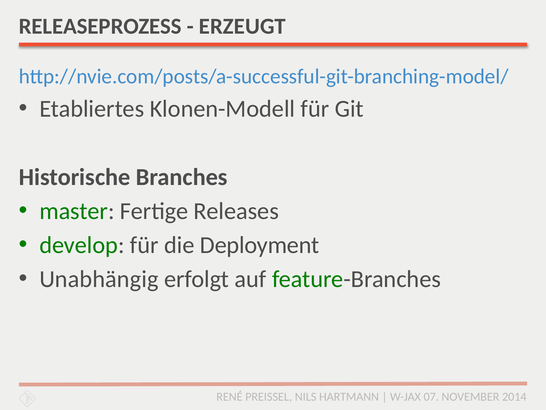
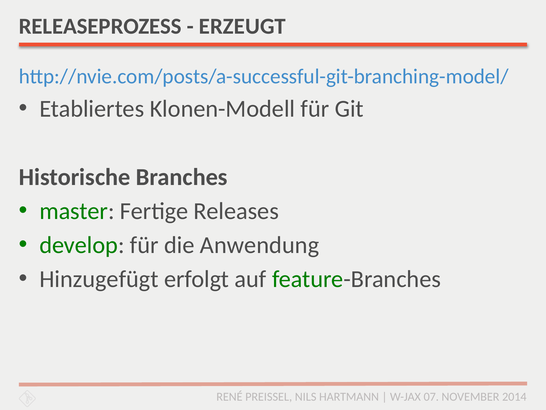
Deployment: Deployment -> Anwendung (260, 245)
Unabhängig: Unabhängig -> Hinzugefügt (99, 279)
